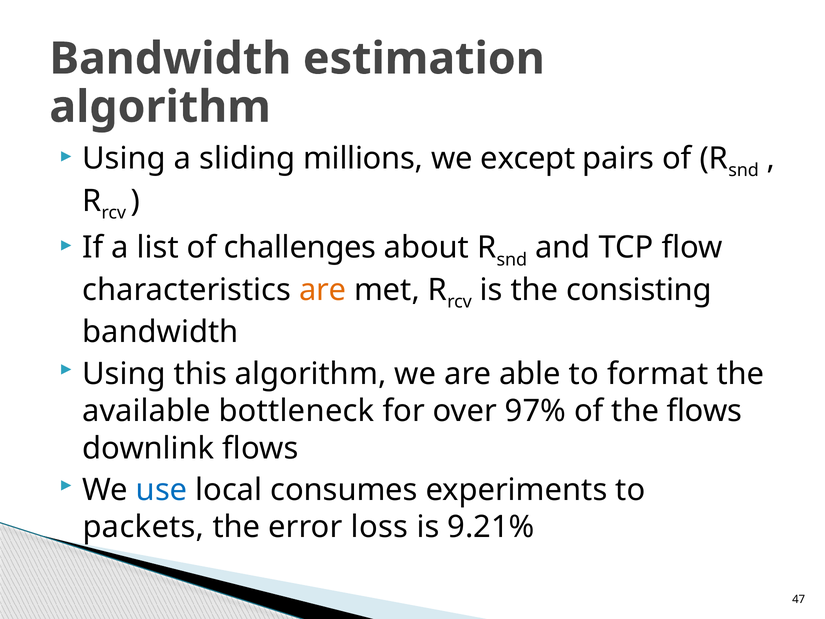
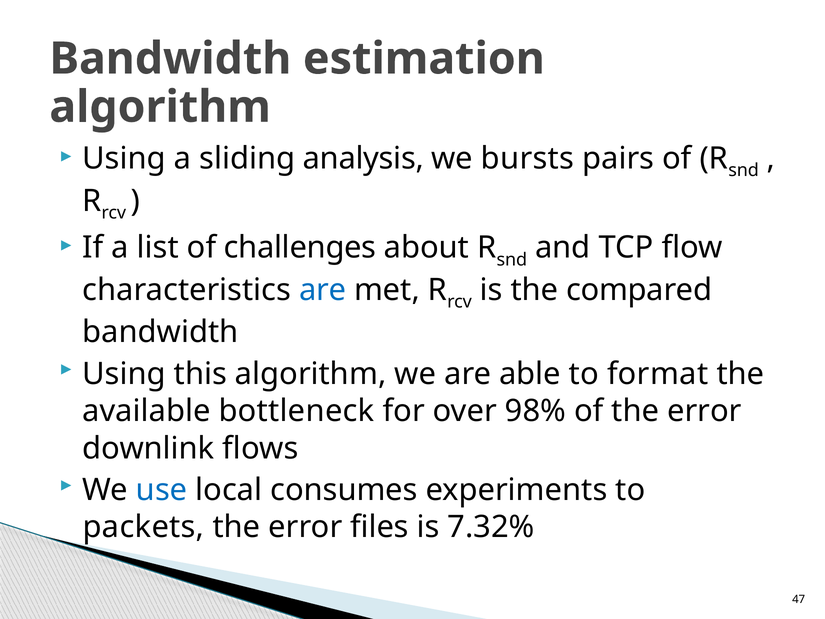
millions: millions -> analysis (363, 158)
except: except -> bursts (528, 158)
are colour: orange -> blue (323, 290)
consisting: consisting -> compared (639, 290)
97%: 97% -> 98% (535, 411)
of the flows: flows -> error (704, 411)
loss: loss -> files (380, 527)
9.21%: 9.21% -> 7.32% (491, 527)
